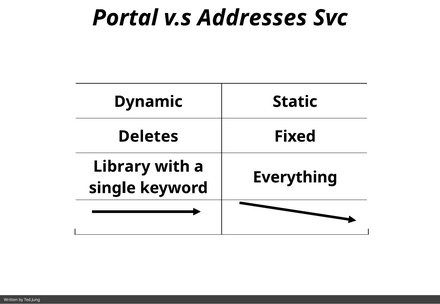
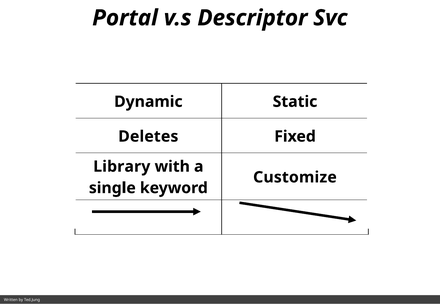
Addresses: Addresses -> Descriptor (252, 18)
Everything: Everything -> Customize (295, 178)
